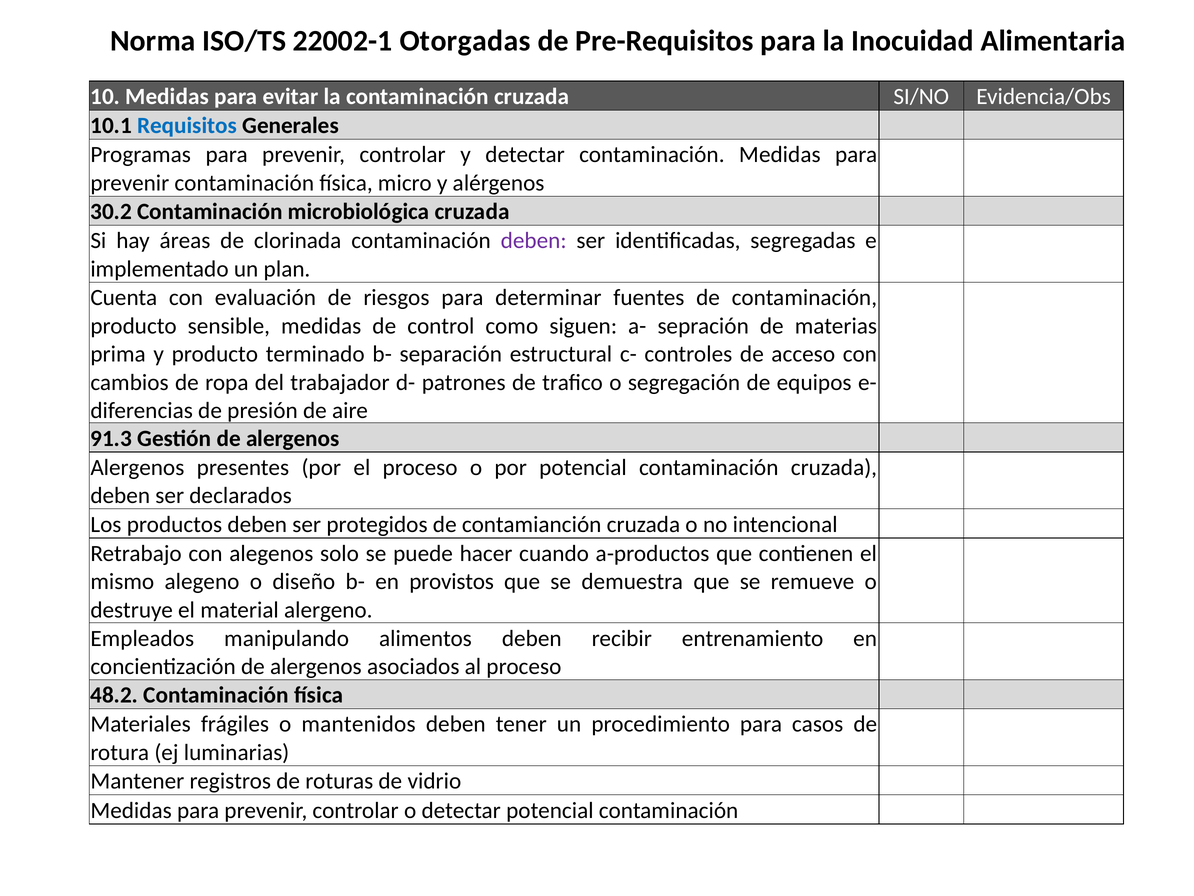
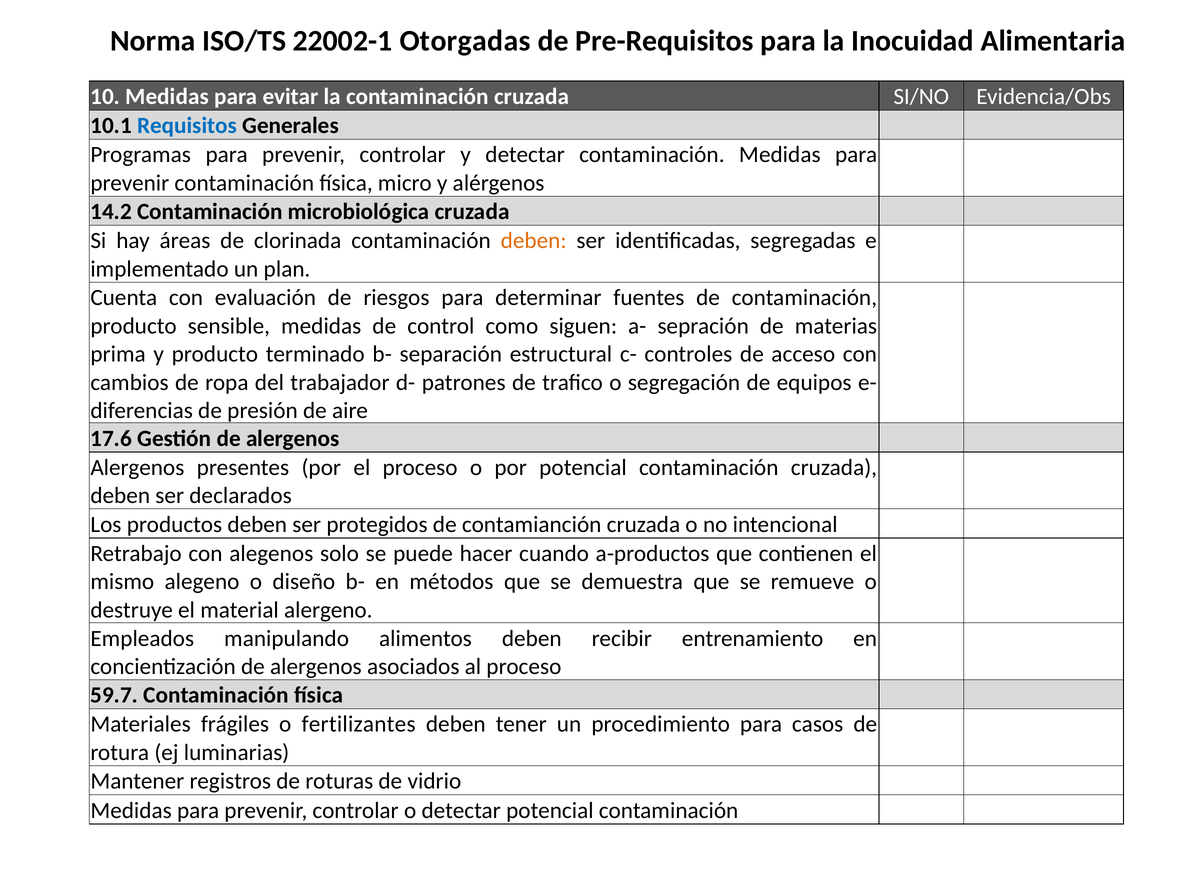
30.2: 30.2 -> 14.2 (111, 212)
deben colour: purple -> orange (534, 241)
91.3: 91.3 -> 17.6 (111, 438)
provistos: provistos -> métodos (451, 581)
48.2: 48.2 -> 59.7 (114, 695)
mantenidos: mantenidos -> fertilizantes (359, 724)
